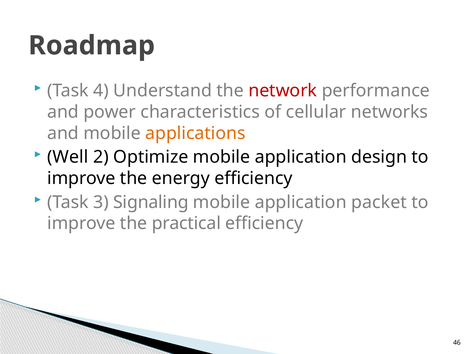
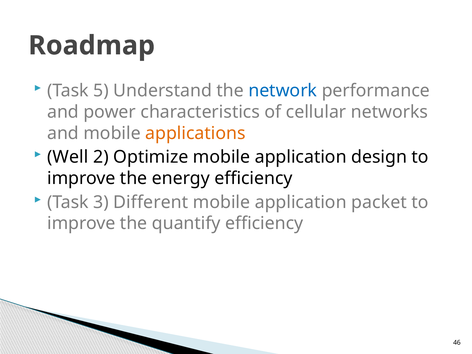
4: 4 -> 5 (101, 91)
network colour: red -> blue (283, 91)
Signaling: Signaling -> Different (151, 202)
practical: practical -> quantify (186, 223)
